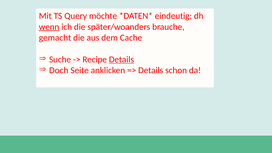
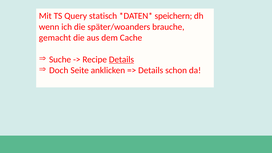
möchte: möchte -> statisch (103, 16)
eindeutig: eindeutig -> speichern (173, 16)
wenn underline: present -> none (49, 27)
